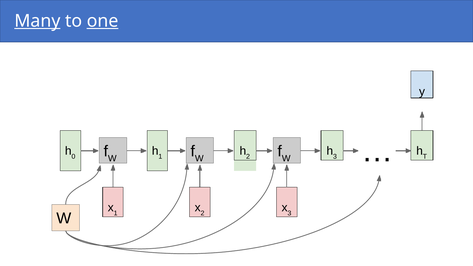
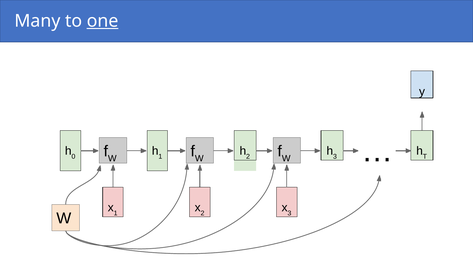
Many underline: present -> none (37, 21)
